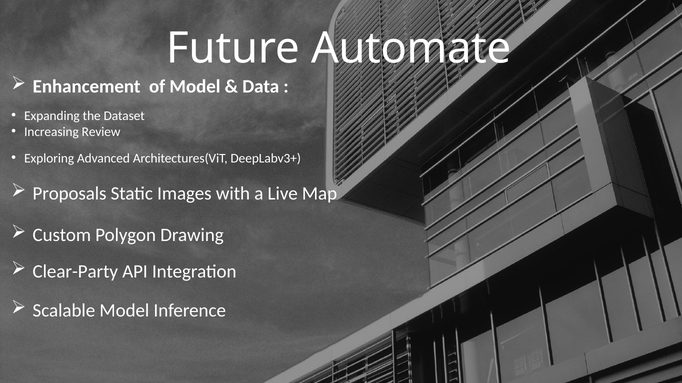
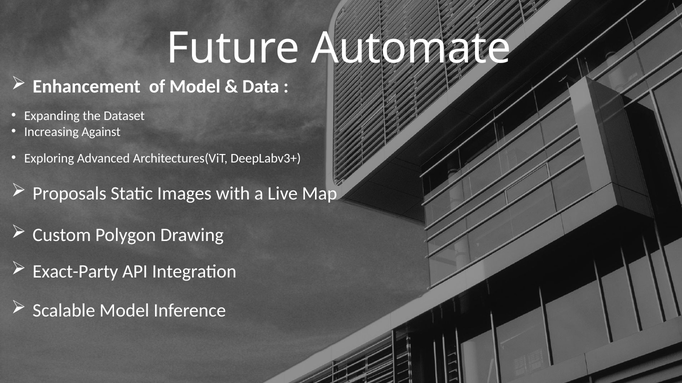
Review: Review -> Against (101, 132)
Clear-Party: Clear-Party -> Exact-Party (75, 272)
